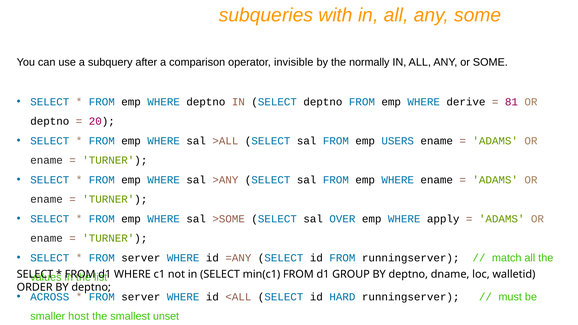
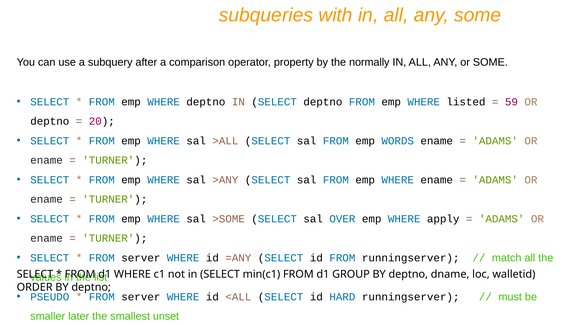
invisible: invisible -> property (294, 62)
derive: derive -> listed (466, 102)
81: 81 -> 59 (511, 102)
USERS: USERS -> WORDS (398, 141)
ACROSS: ACROSS -> PSEUDO (50, 297)
host: host -> later (79, 316)
